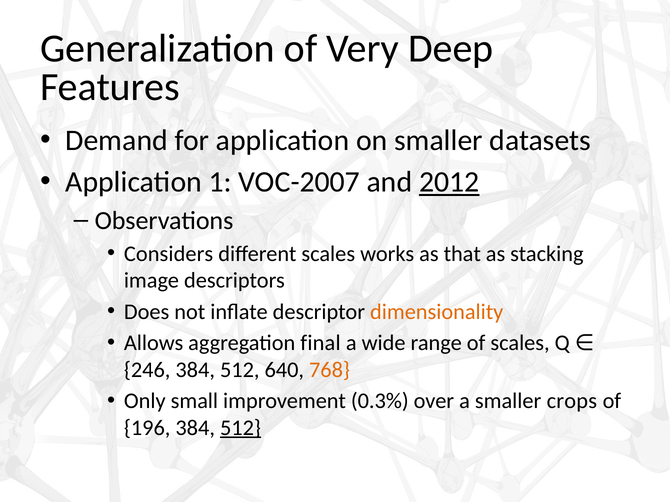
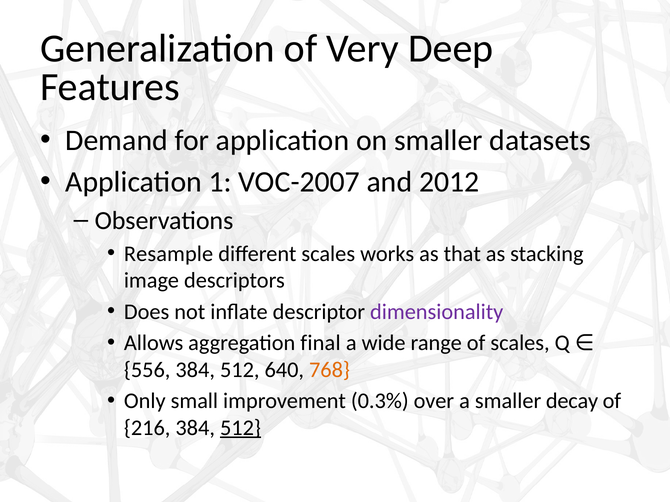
2012 underline: present -> none (449, 182)
Considers: Considers -> Resample (169, 254)
dimensionality colour: orange -> purple (437, 312)
246: 246 -> 556 (147, 370)
crops: crops -> decay (572, 401)
196: 196 -> 216 (147, 428)
